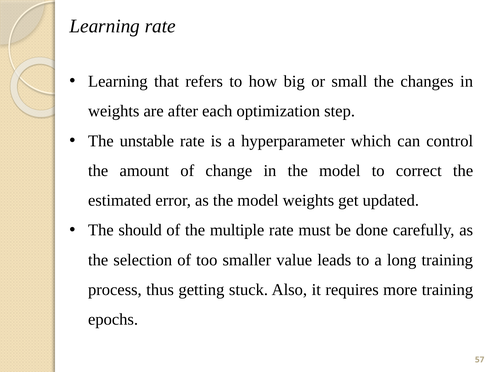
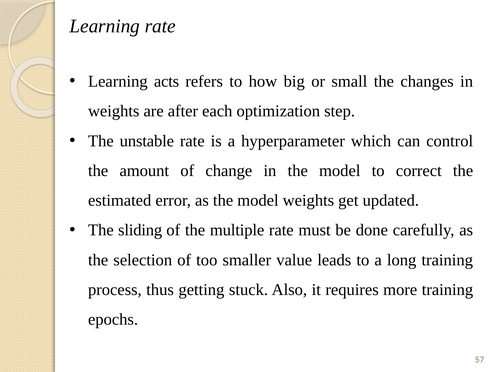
that: that -> acts (167, 81)
should: should -> sliding (140, 230)
